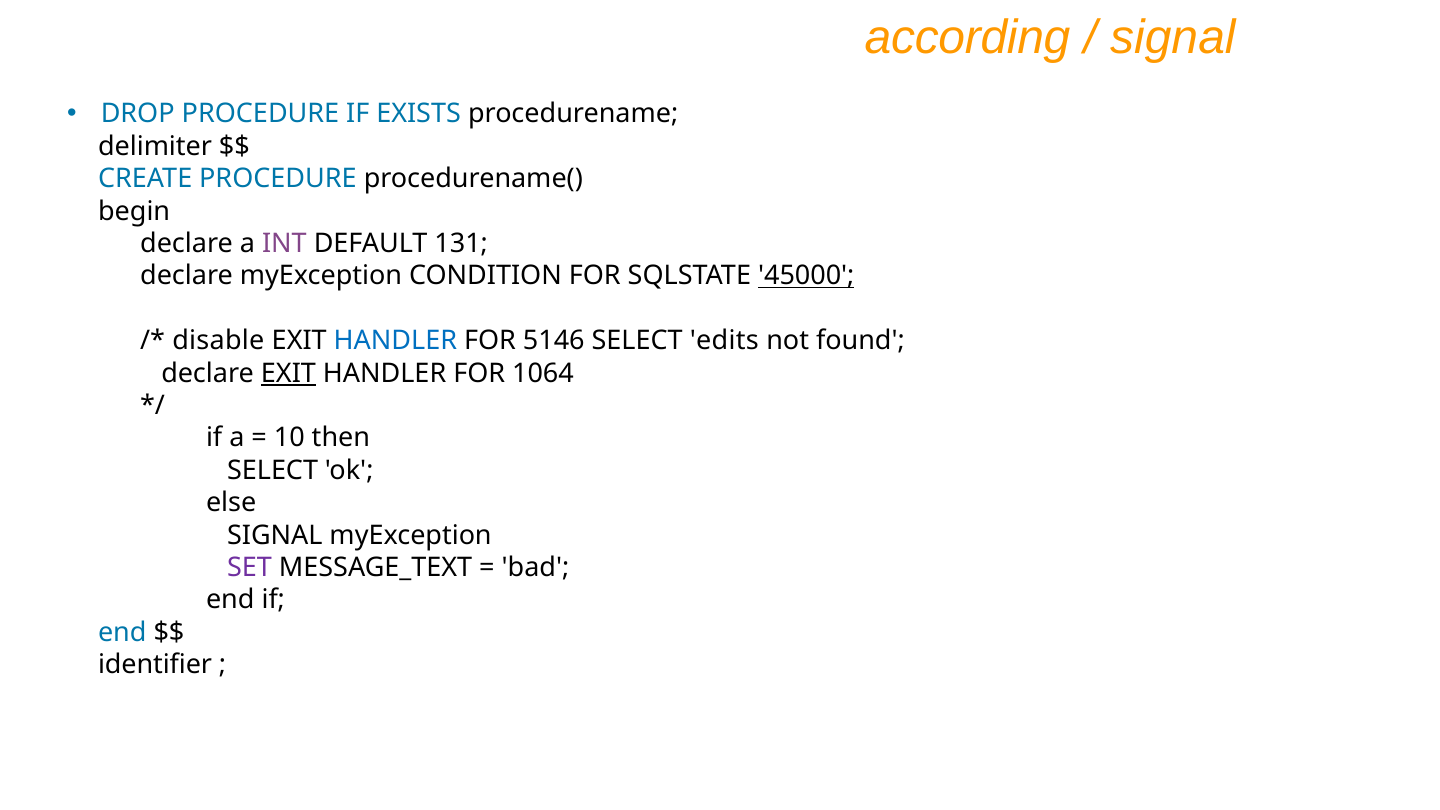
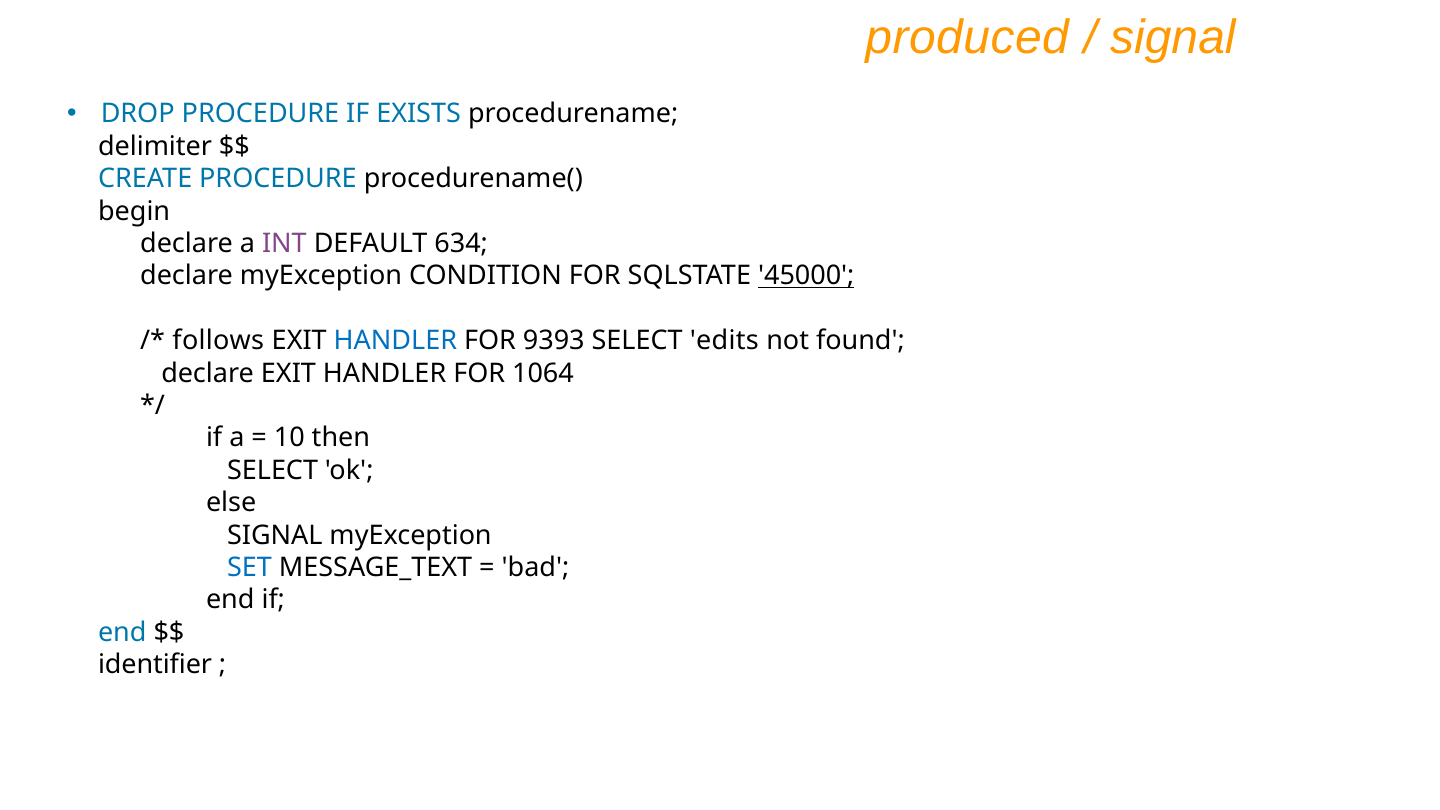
according: according -> produced (967, 37)
131: 131 -> 634 (461, 244)
disable: disable -> follows (218, 341)
5146: 5146 -> 9393 (554, 341)
EXIT underline: present -> none (288, 373)
SET colour: purple -> blue (250, 568)
